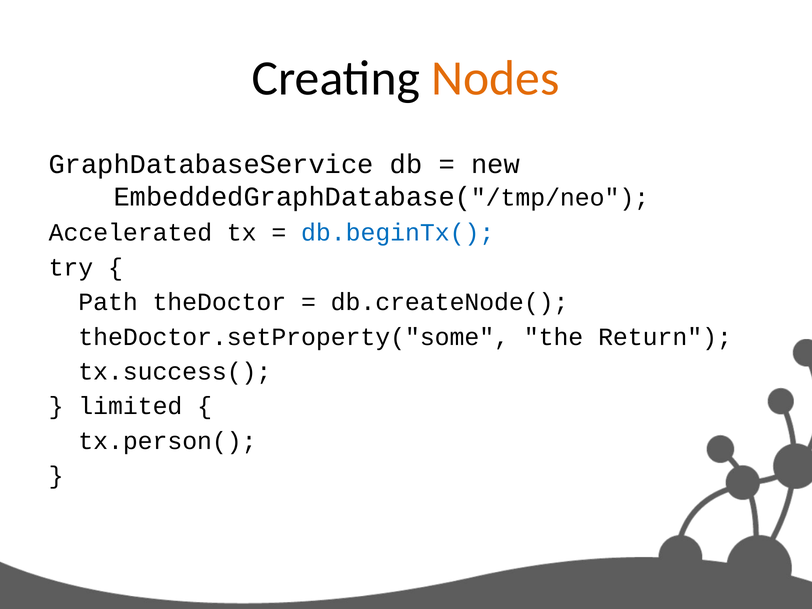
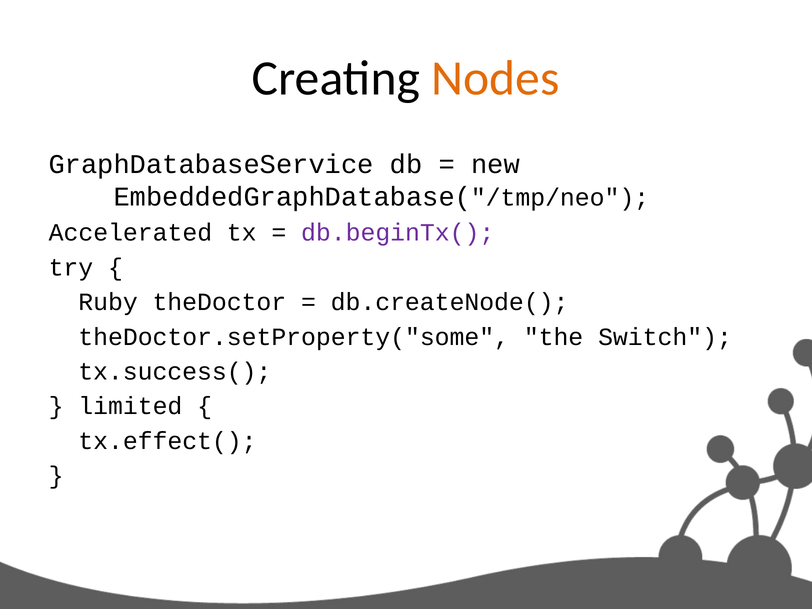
db.beginTx( colour: blue -> purple (398, 233)
Path: Path -> Ruby (108, 302)
Return: Return -> Switch (665, 337)
tx.person(: tx.person( -> tx.effect( (167, 441)
